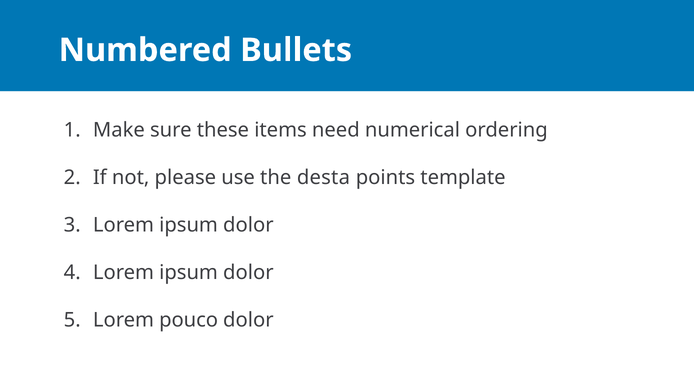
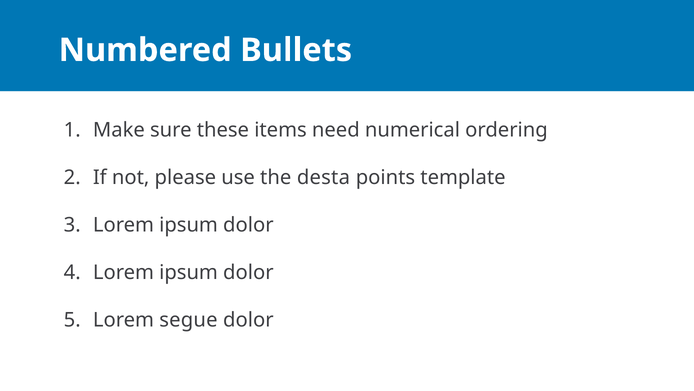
pouco: pouco -> segue (188, 319)
